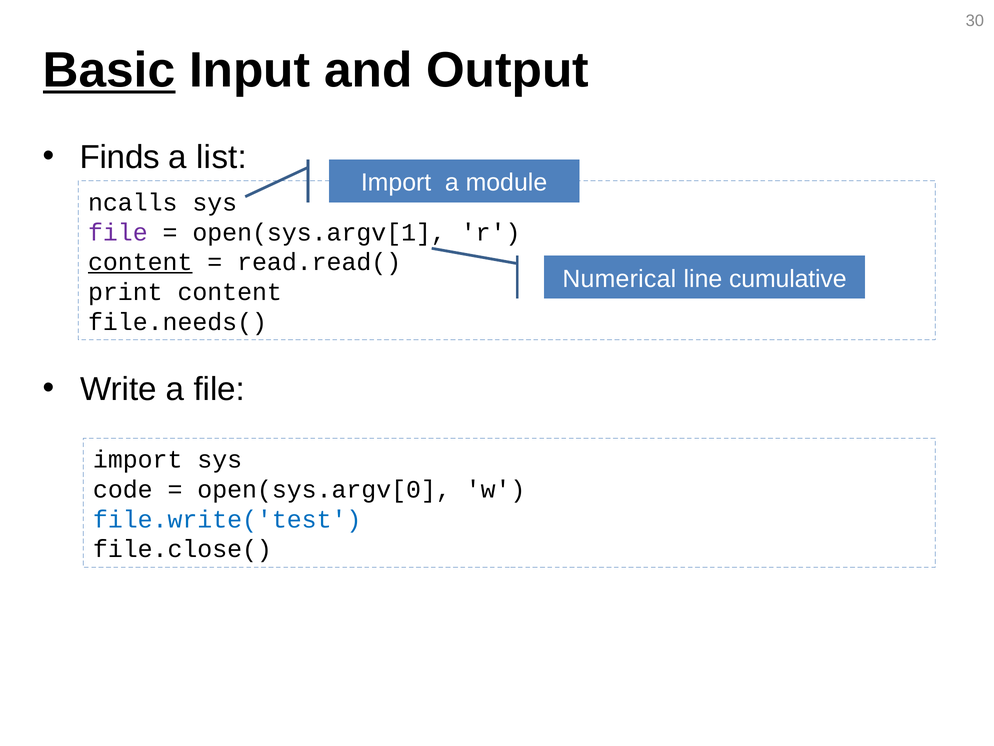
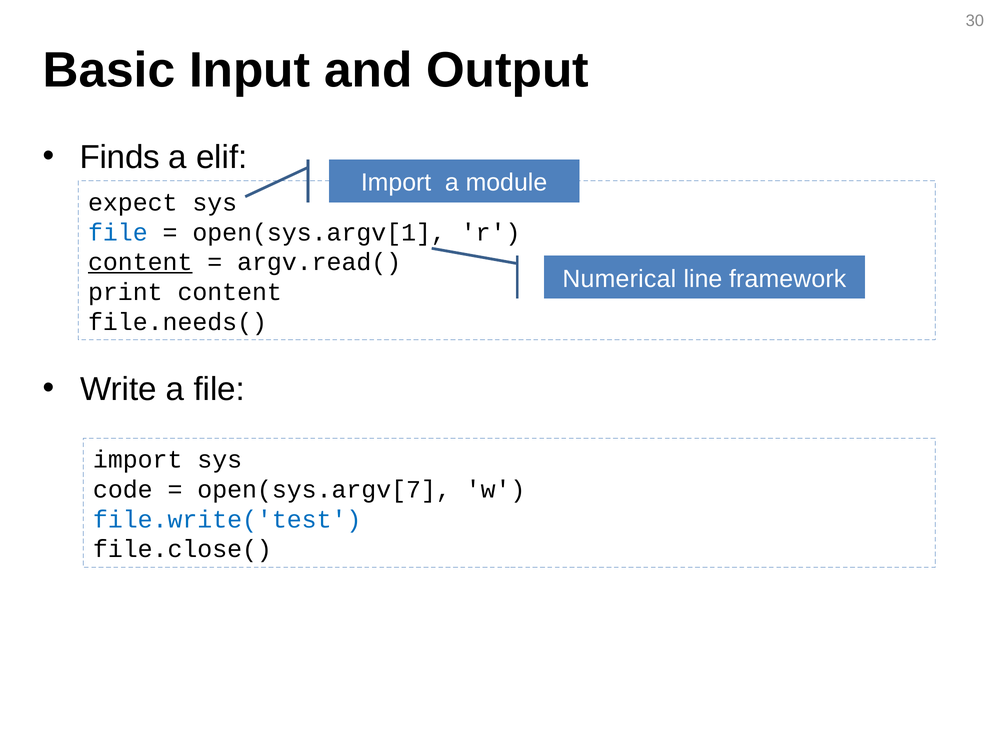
Basic underline: present -> none (109, 70)
list: list -> elif (222, 157)
ncalls: ncalls -> expect (133, 202)
file colour: purple -> blue (118, 232)
read.read(: read.read( -> argv.read( (319, 262)
cumulative: cumulative -> framework (788, 279)
open(sys.argv[0: open(sys.argv[0 -> open(sys.argv[7 (324, 489)
